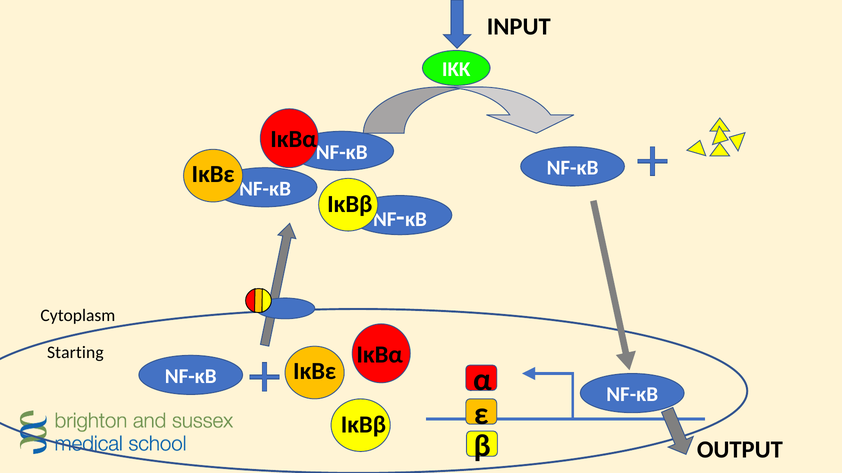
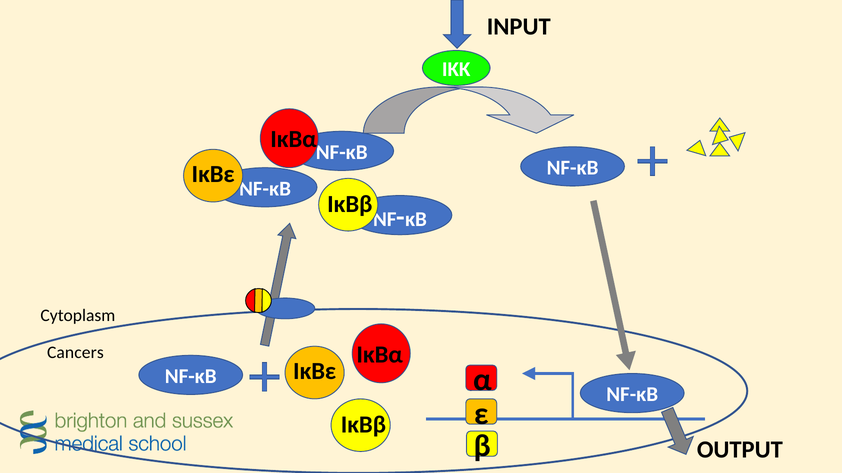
Starting: Starting -> Cancers (75, 353)
